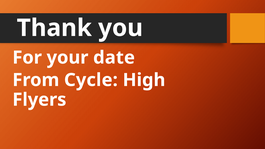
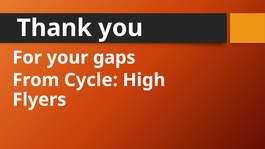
date: date -> gaps (114, 58)
